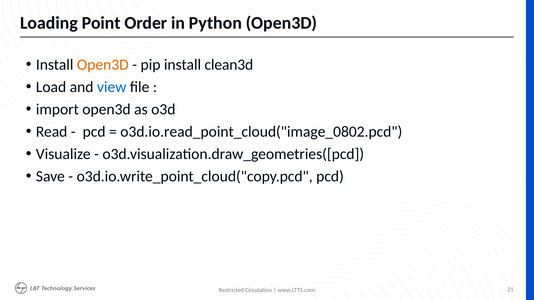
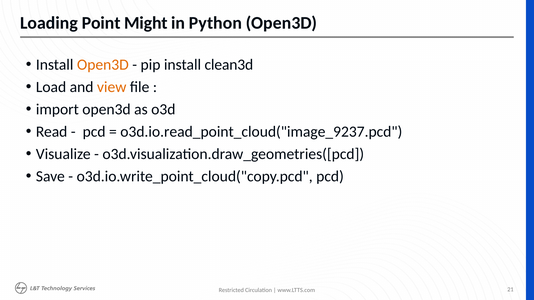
Order: Order -> Might (146, 23)
view colour: blue -> orange (112, 87)
o3d.io.read_point_cloud("image_0802.pcd: o3d.io.read_point_cloud("image_0802.pcd -> o3d.io.read_point_cloud("image_9237.pcd (261, 132)
